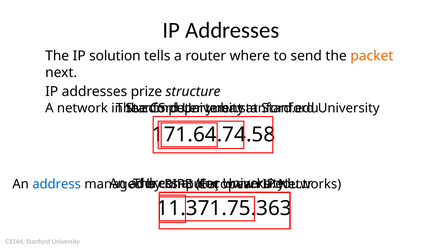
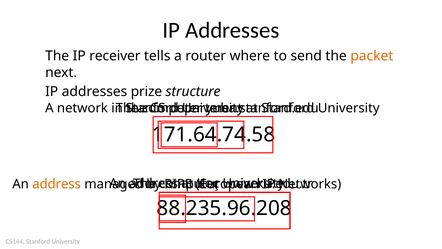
solution: solution -> receiver (115, 56)
address colour: blue -> orange (57, 184)
11.371.75.363: 11.371.75.363 -> 88.235.96.208 (224, 208)
